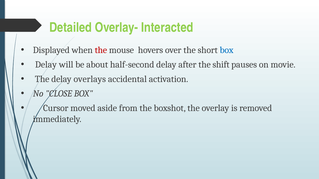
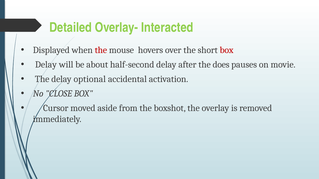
box colour: blue -> red (227, 50)
shift: shift -> does (221, 65)
overlays: overlays -> optional (90, 79)
